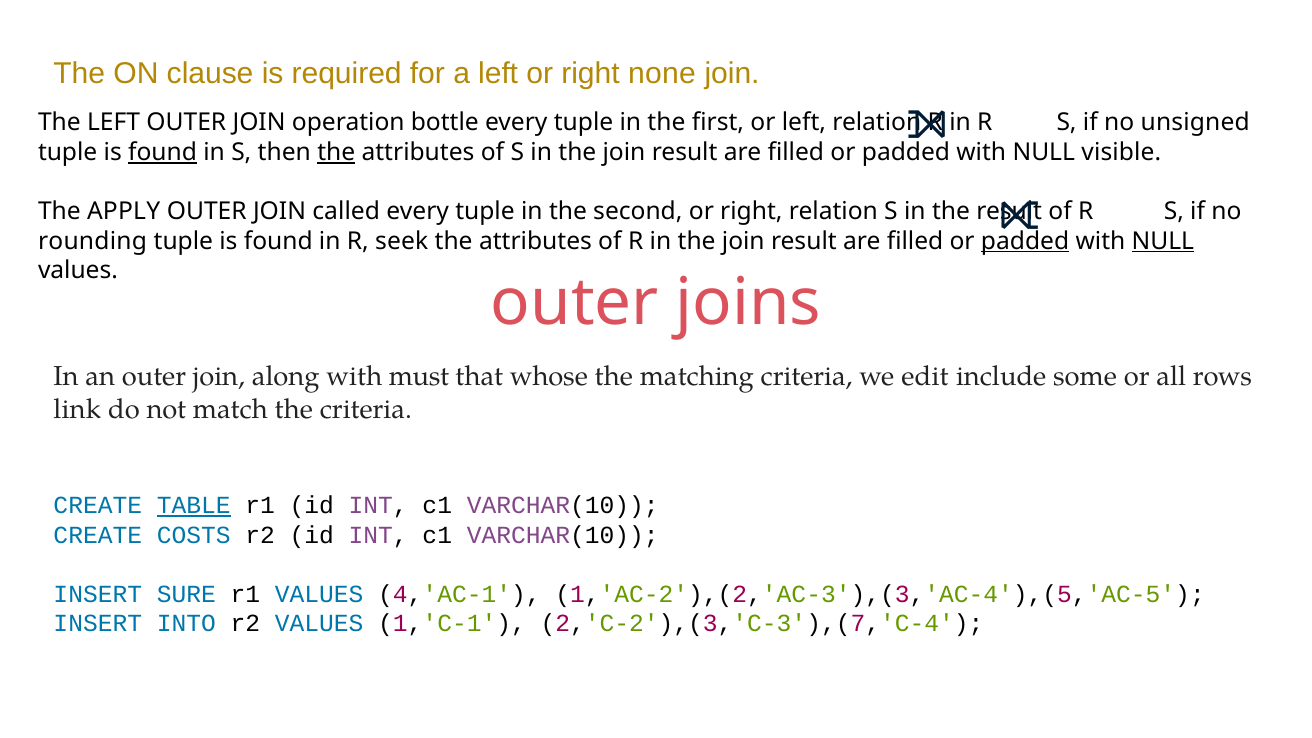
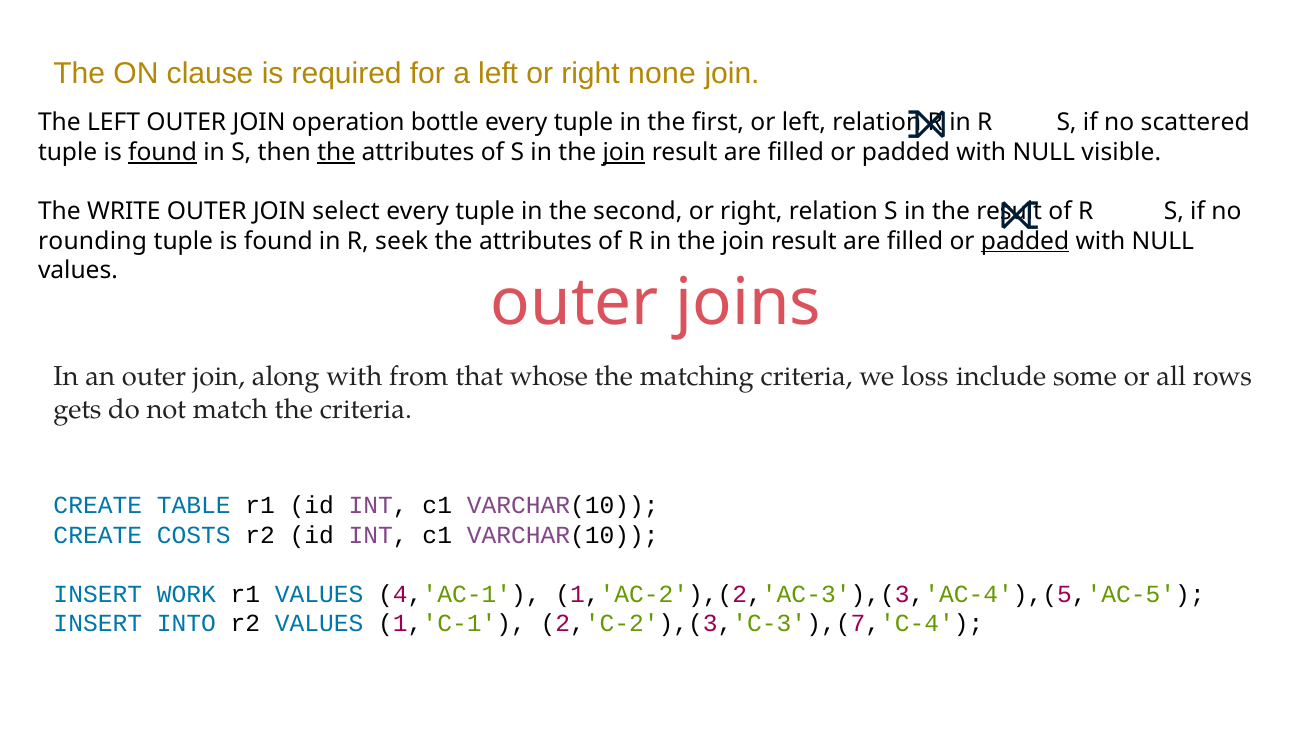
unsigned: unsigned -> scattered (1195, 123)
join underline: none -> present (624, 152)
APPLY: APPLY -> WRITE (124, 211)
called: called -> select (346, 211)
NULL underline: present -> none (1163, 241)
must: must -> from (419, 377)
edit: edit -> loss (925, 377)
link: link -> gets (77, 409)
TABLE underline: present -> none (194, 506)
SURE: SURE -> WORK (186, 594)
